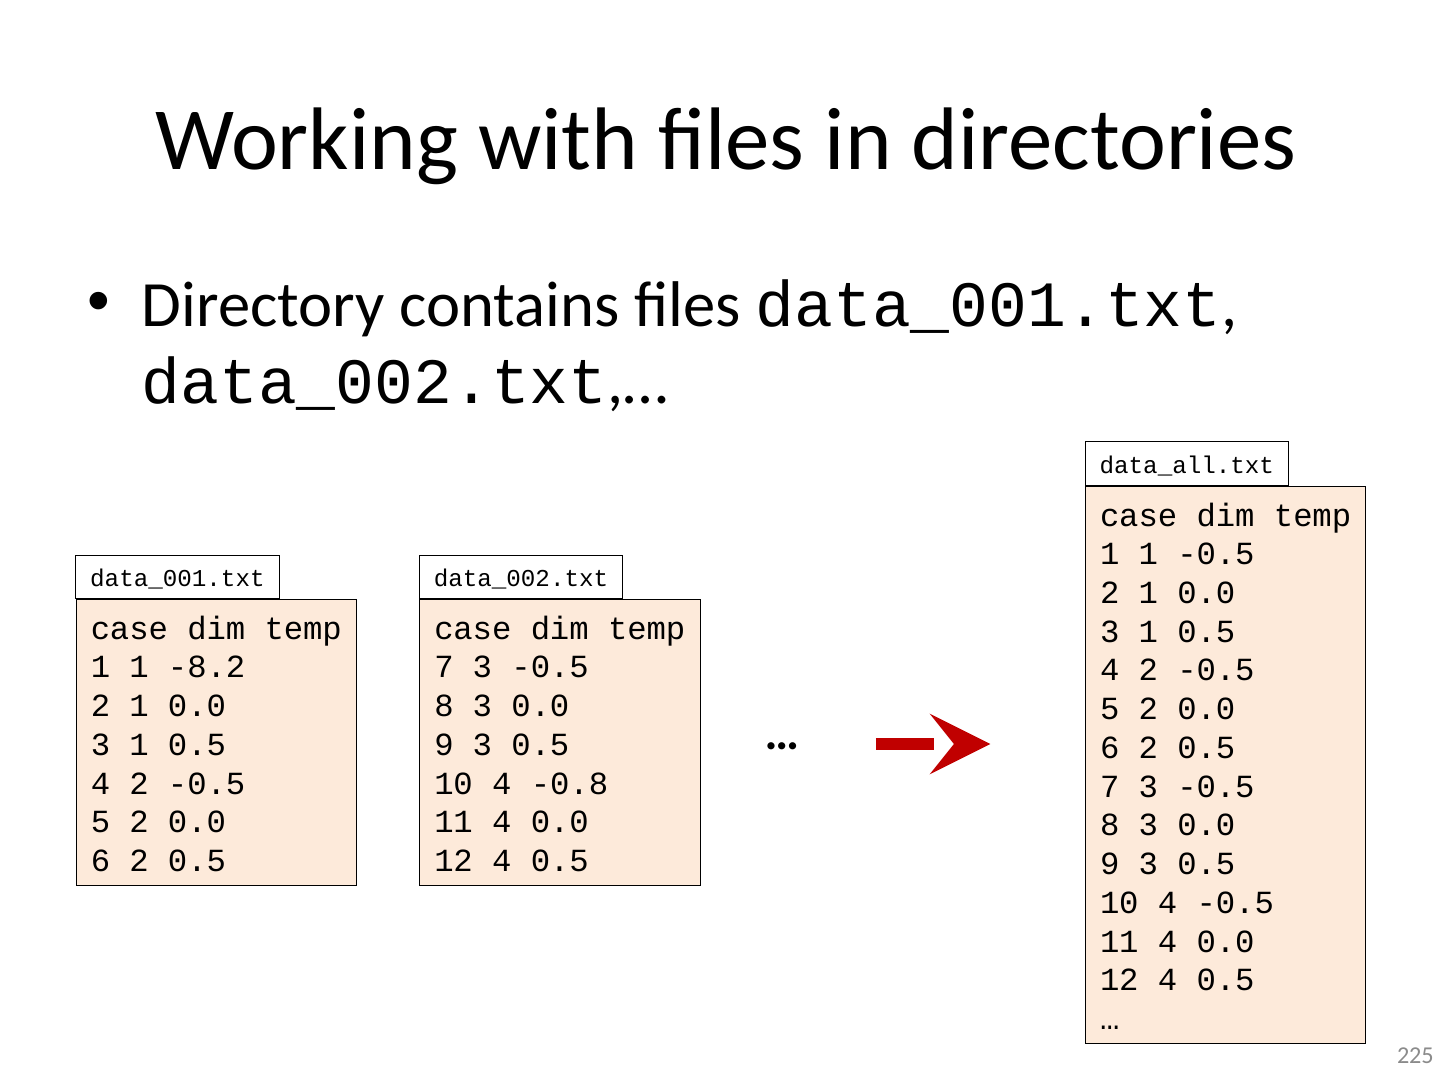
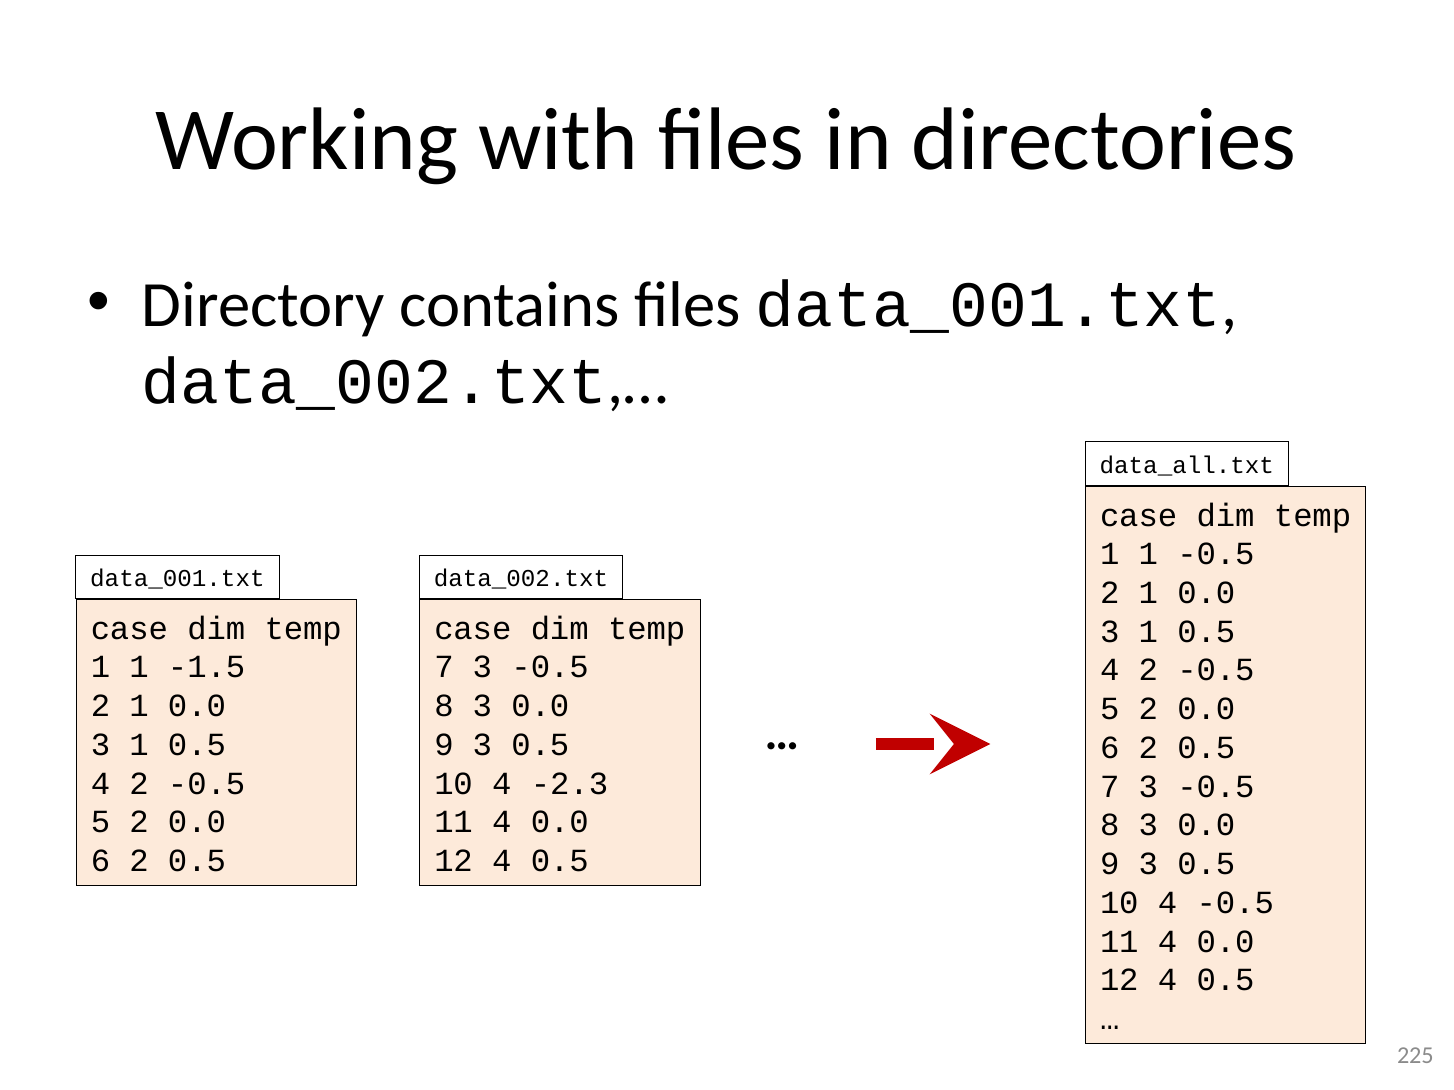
-8.2: -8.2 -> -1.5 (207, 668)
-0.8: -0.8 -> -2.3 (569, 784)
